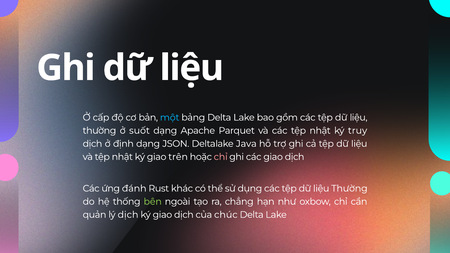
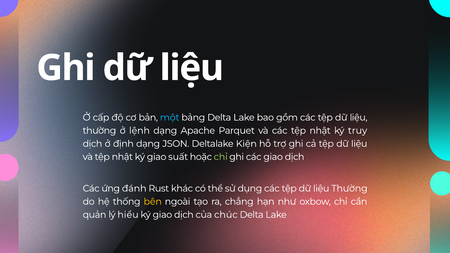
suốt: suốt -> lệnh (139, 131)
Java: Java -> Kiện (246, 144)
trên: trên -> suất (178, 157)
chỉ colour: pink -> light green (221, 157)
bên colour: light green -> yellow (153, 202)
lý dịch: dịch -> hiểu (128, 215)
